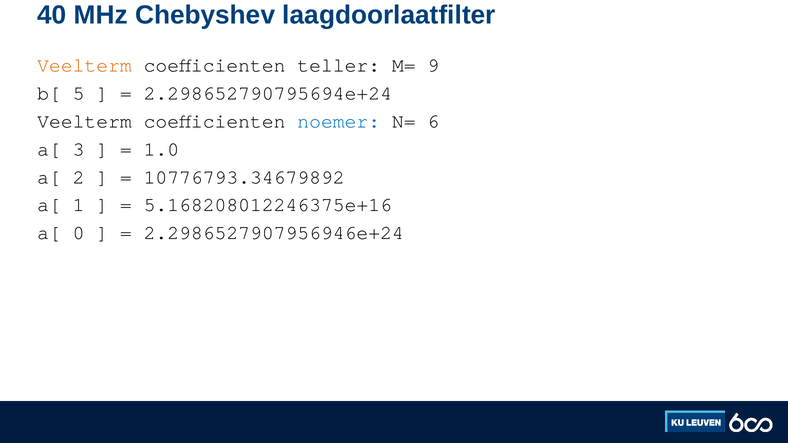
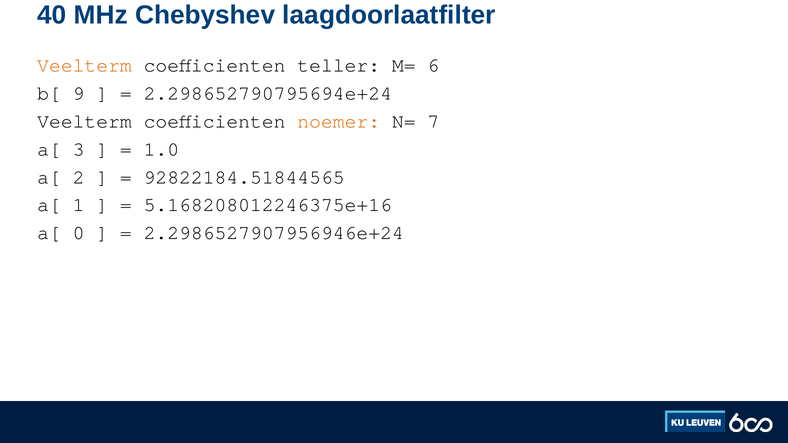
9: 9 -> 6 (433, 65)
5: 5 -> 9 (79, 93)
noemer colour: blue -> orange (339, 121)
6: 6 -> 7 (433, 121)
10776793.34679892: 10776793.34679892 -> 92822184.51844565 (244, 177)
